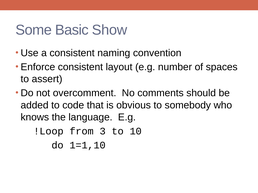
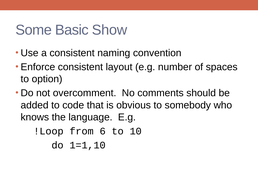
assert: assert -> option (47, 79)
3: 3 -> 6 (103, 131)
